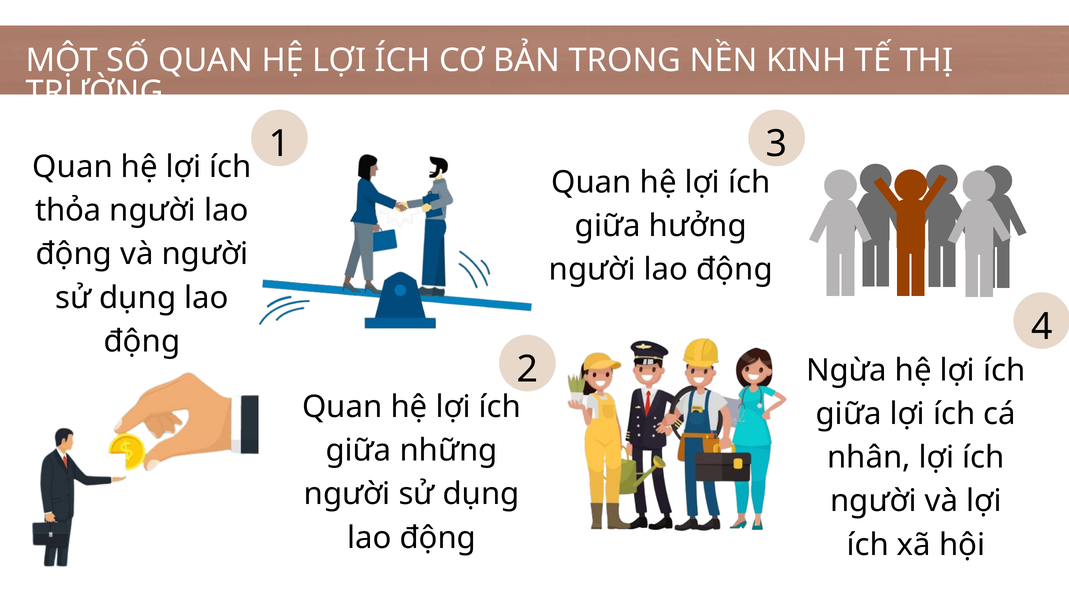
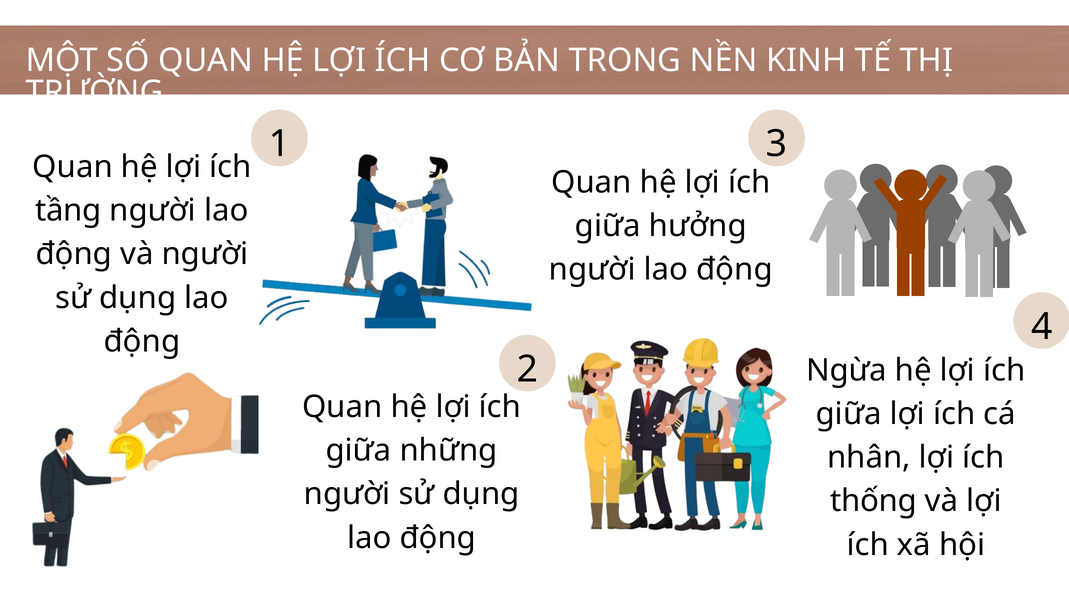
thỏa: thỏa -> tầng (68, 211)
người: người -> thống (874, 501)
